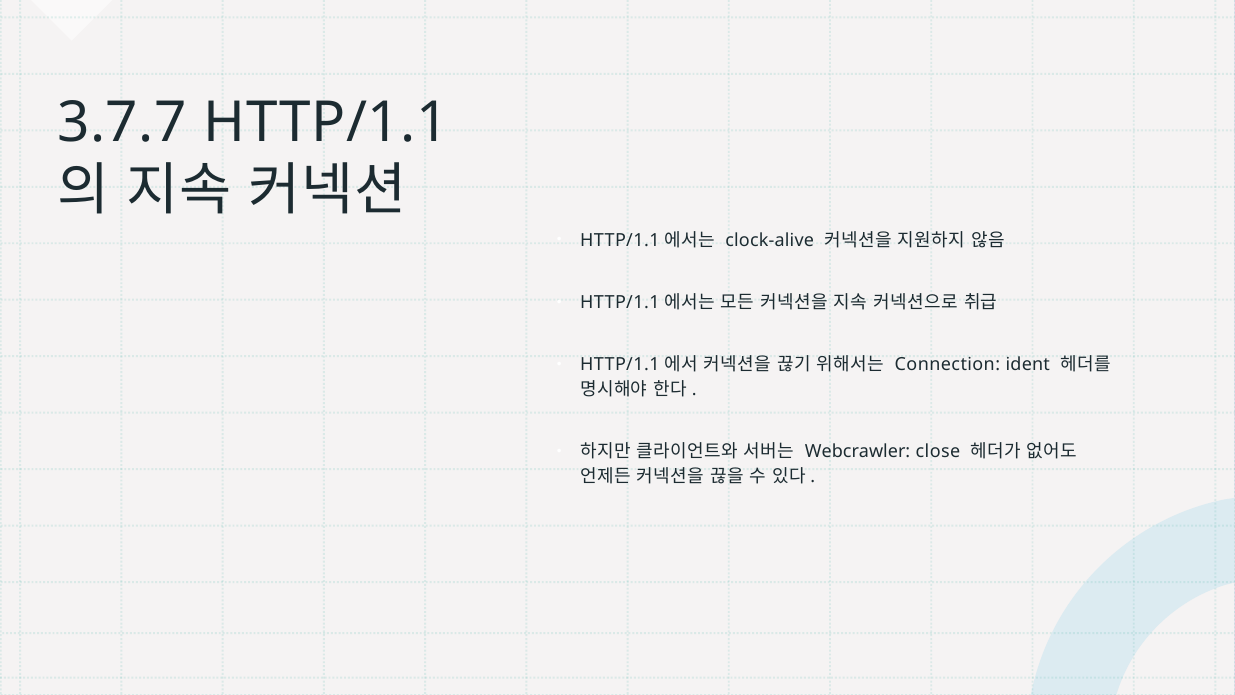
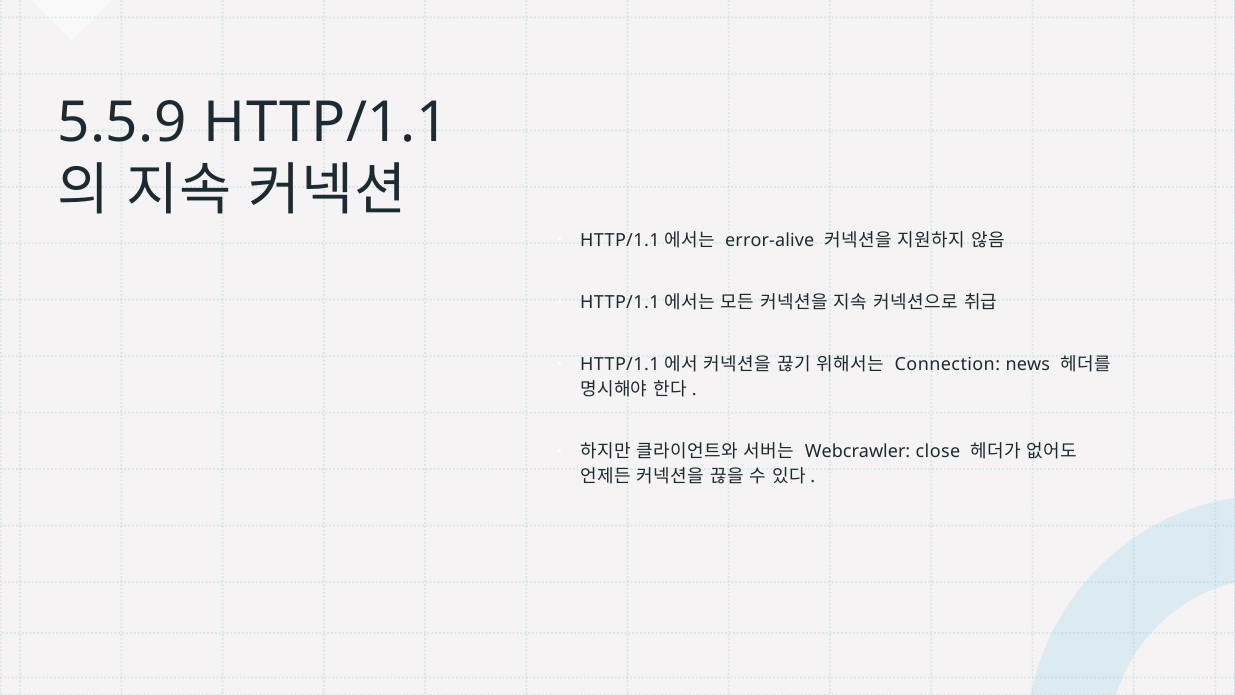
3.7.7: 3.7.7 -> 5.5.9 (122, 123)
clock-alive: clock-alive -> error-alive (770, 240)
ident: ident -> news (1028, 365)
